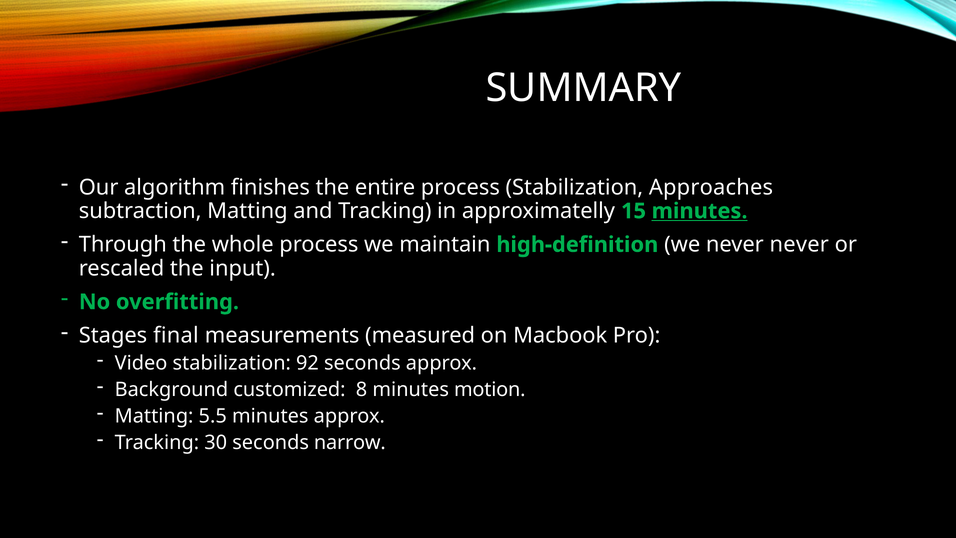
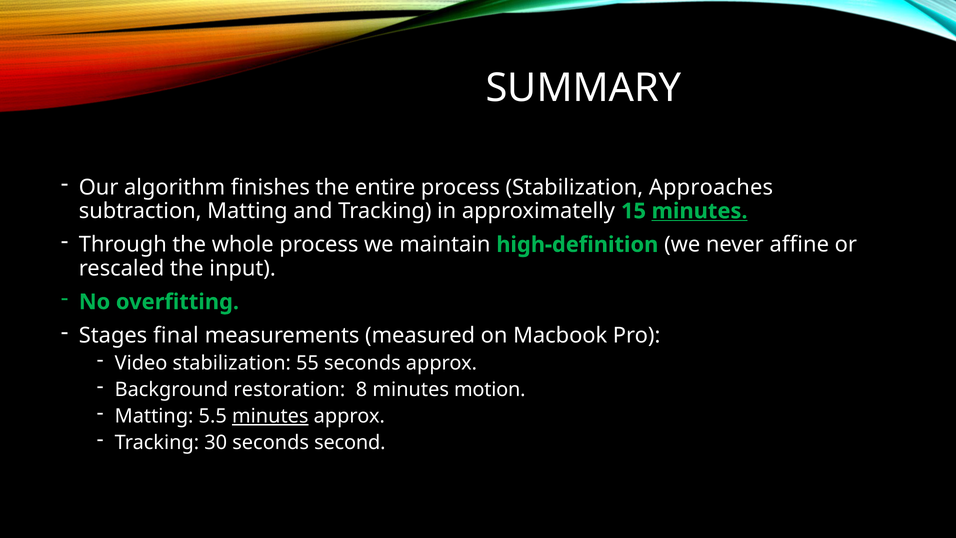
never never: never -> affine (799, 245)
92: 92 -> 55 (307, 363)
customized: customized -> restoration (289, 389)
minutes underline: none -> present (270, 416)
narrow: narrow -> second (350, 442)
